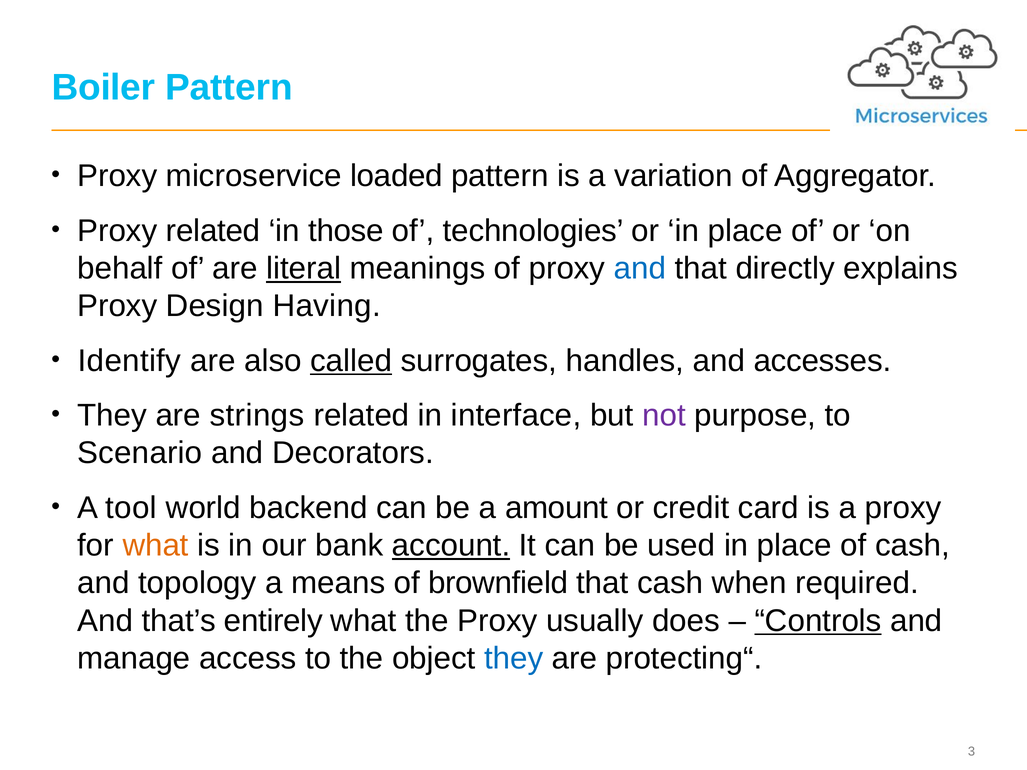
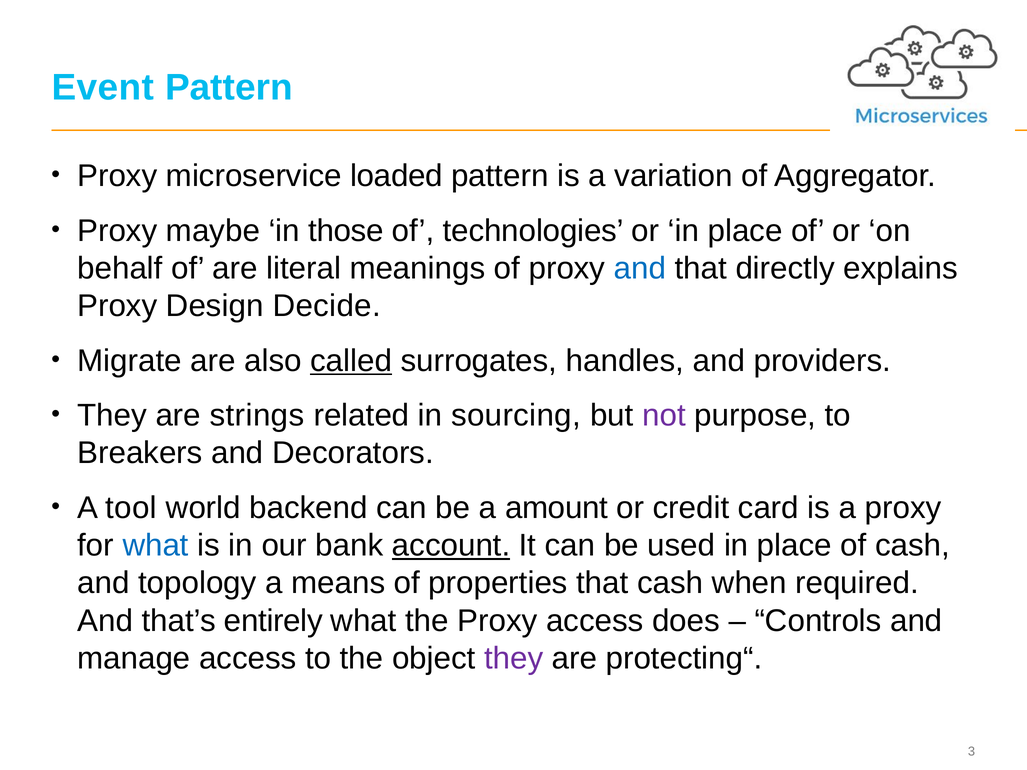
Boiler: Boiler -> Event (103, 88)
Proxy related: related -> maybe (213, 231)
literal underline: present -> none (304, 269)
Having: Having -> Decide (327, 306)
Identify: Identify -> Migrate (130, 361)
accesses: accesses -> providers (822, 361)
interface: interface -> sourcing (516, 416)
Scenario: Scenario -> Breakers (140, 453)
what colour: orange -> blue (156, 546)
brownfield: brownfield -> properties (498, 583)
Proxy usually: usually -> access (595, 621)
Controls underline: present -> none (818, 621)
they colour: blue -> purple (514, 659)
